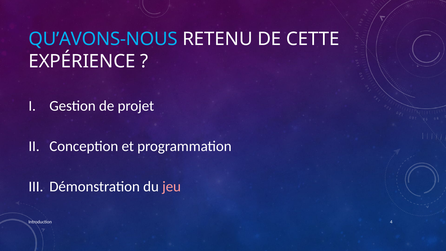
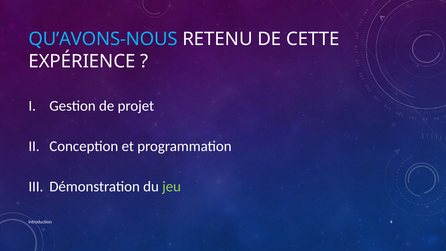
jeu colour: pink -> light green (172, 186)
